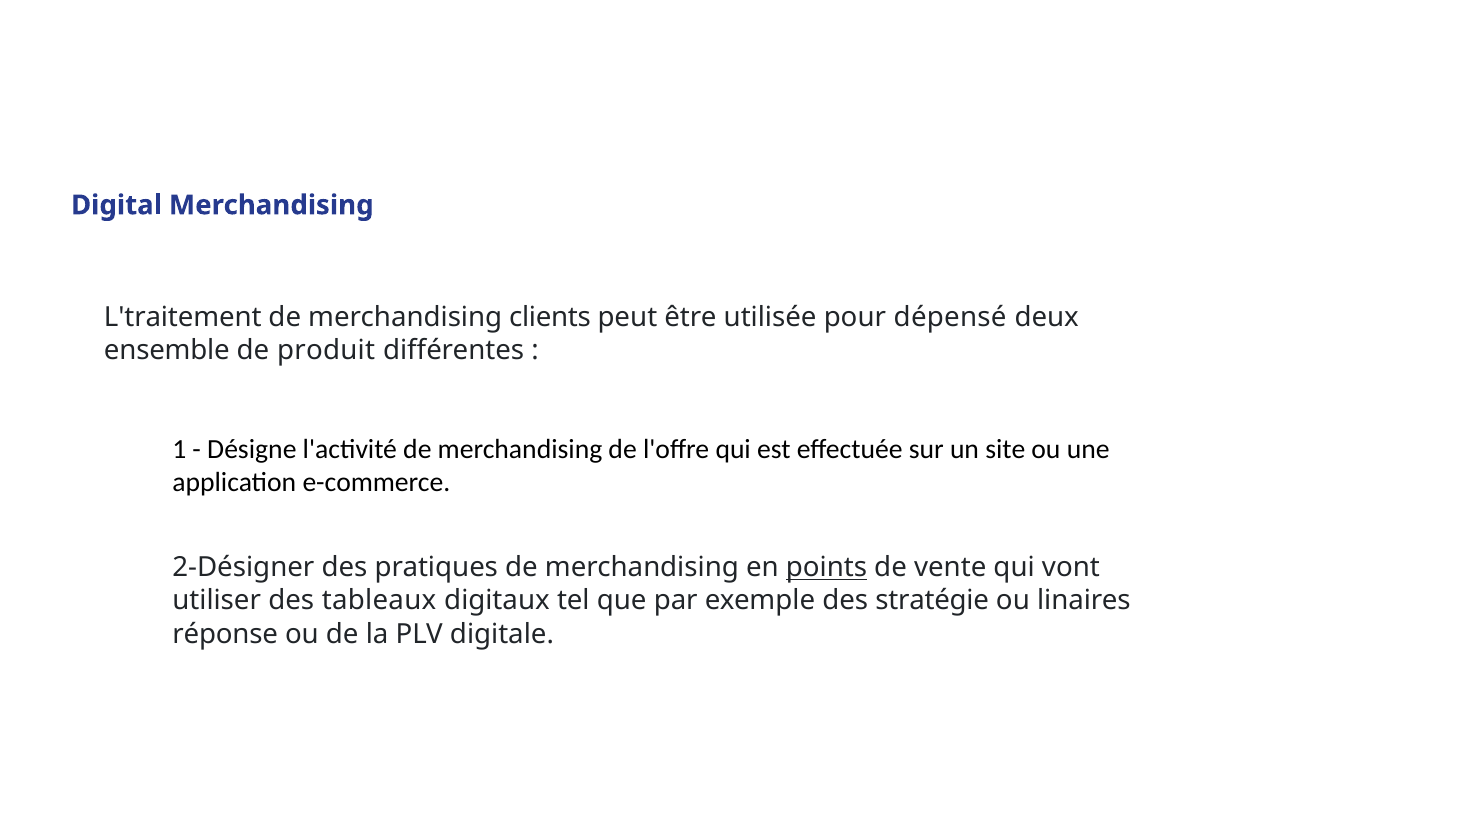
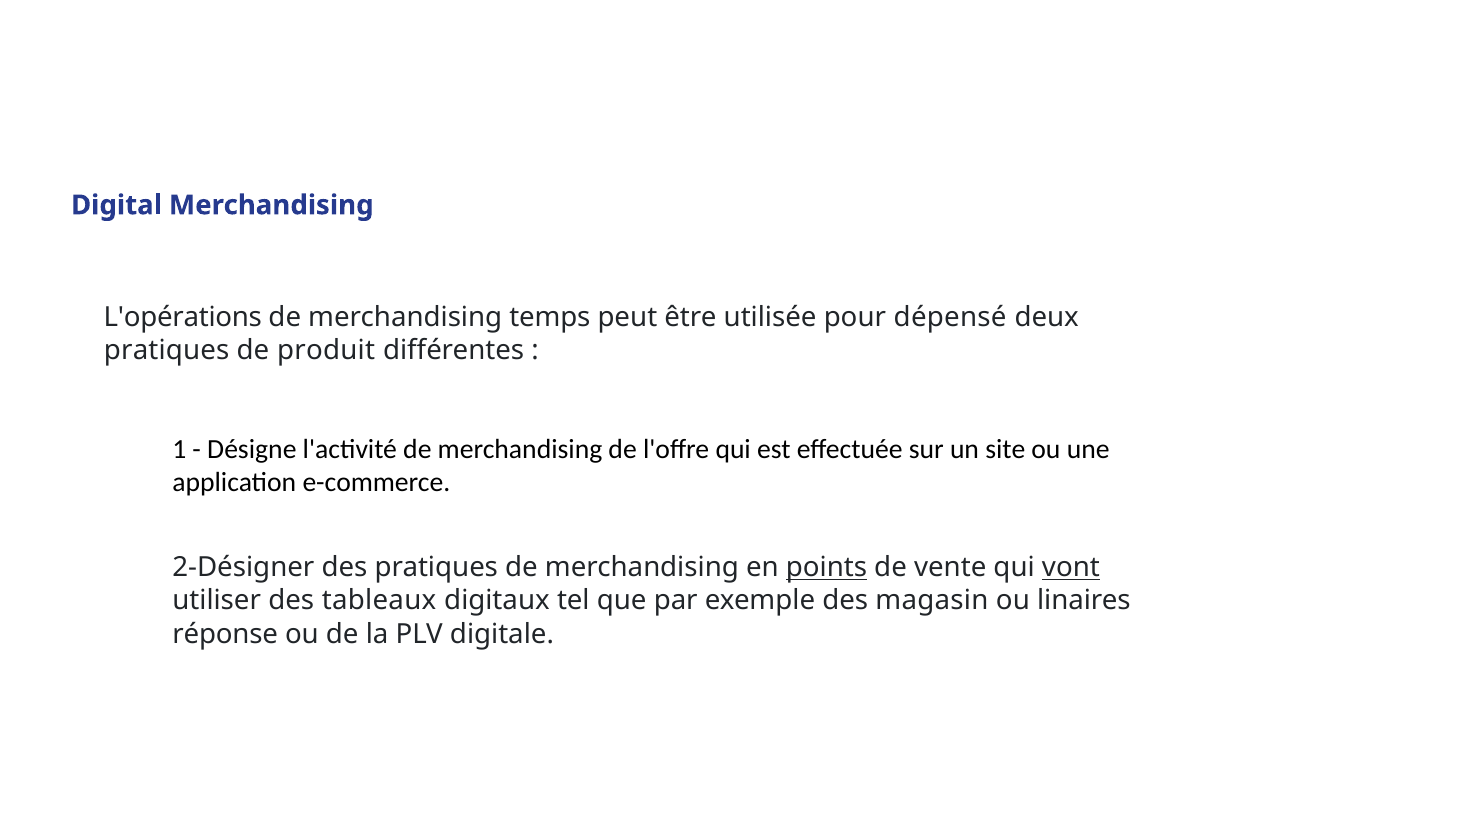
L'traitement: L'traitement -> L'opérations (183, 317)
clients: clients -> temps (550, 317)
ensemble: ensemble -> pratiques (167, 351)
vont underline: none -> present (1071, 568)
stratégie: stratégie -> magasin (932, 601)
